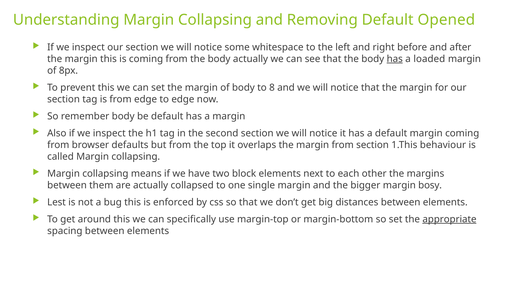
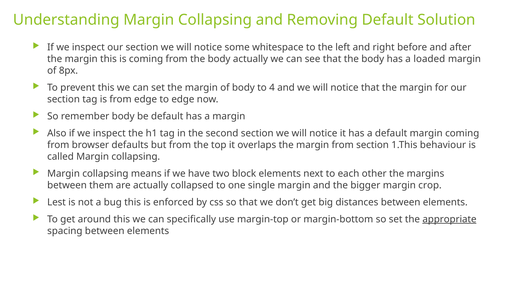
Opened: Opened -> Solution (446, 20)
has underline: present -> none (395, 59)
8: 8 -> 4 (272, 88)
bosy: bosy -> crop (430, 185)
